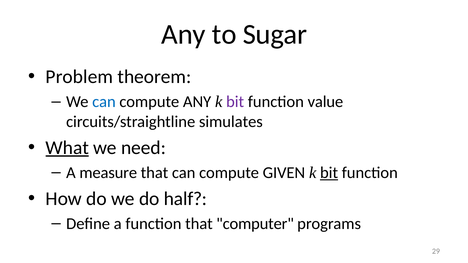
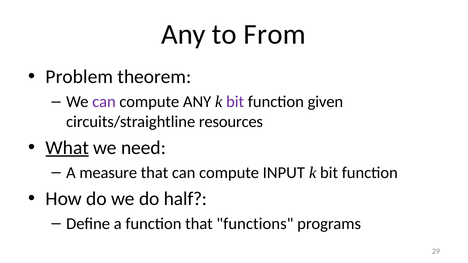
Sugar: Sugar -> From (275, 34)
can colour: blue -> purple (104, 102)
value: value -> given (325, 102)
simulates: simulates -> resources (231, 122)
GIVEN: GIVEN -> INPUT (284, 173)
bit underline: present -> none (329, 173)
computer: computer -> functions (255, 224)
